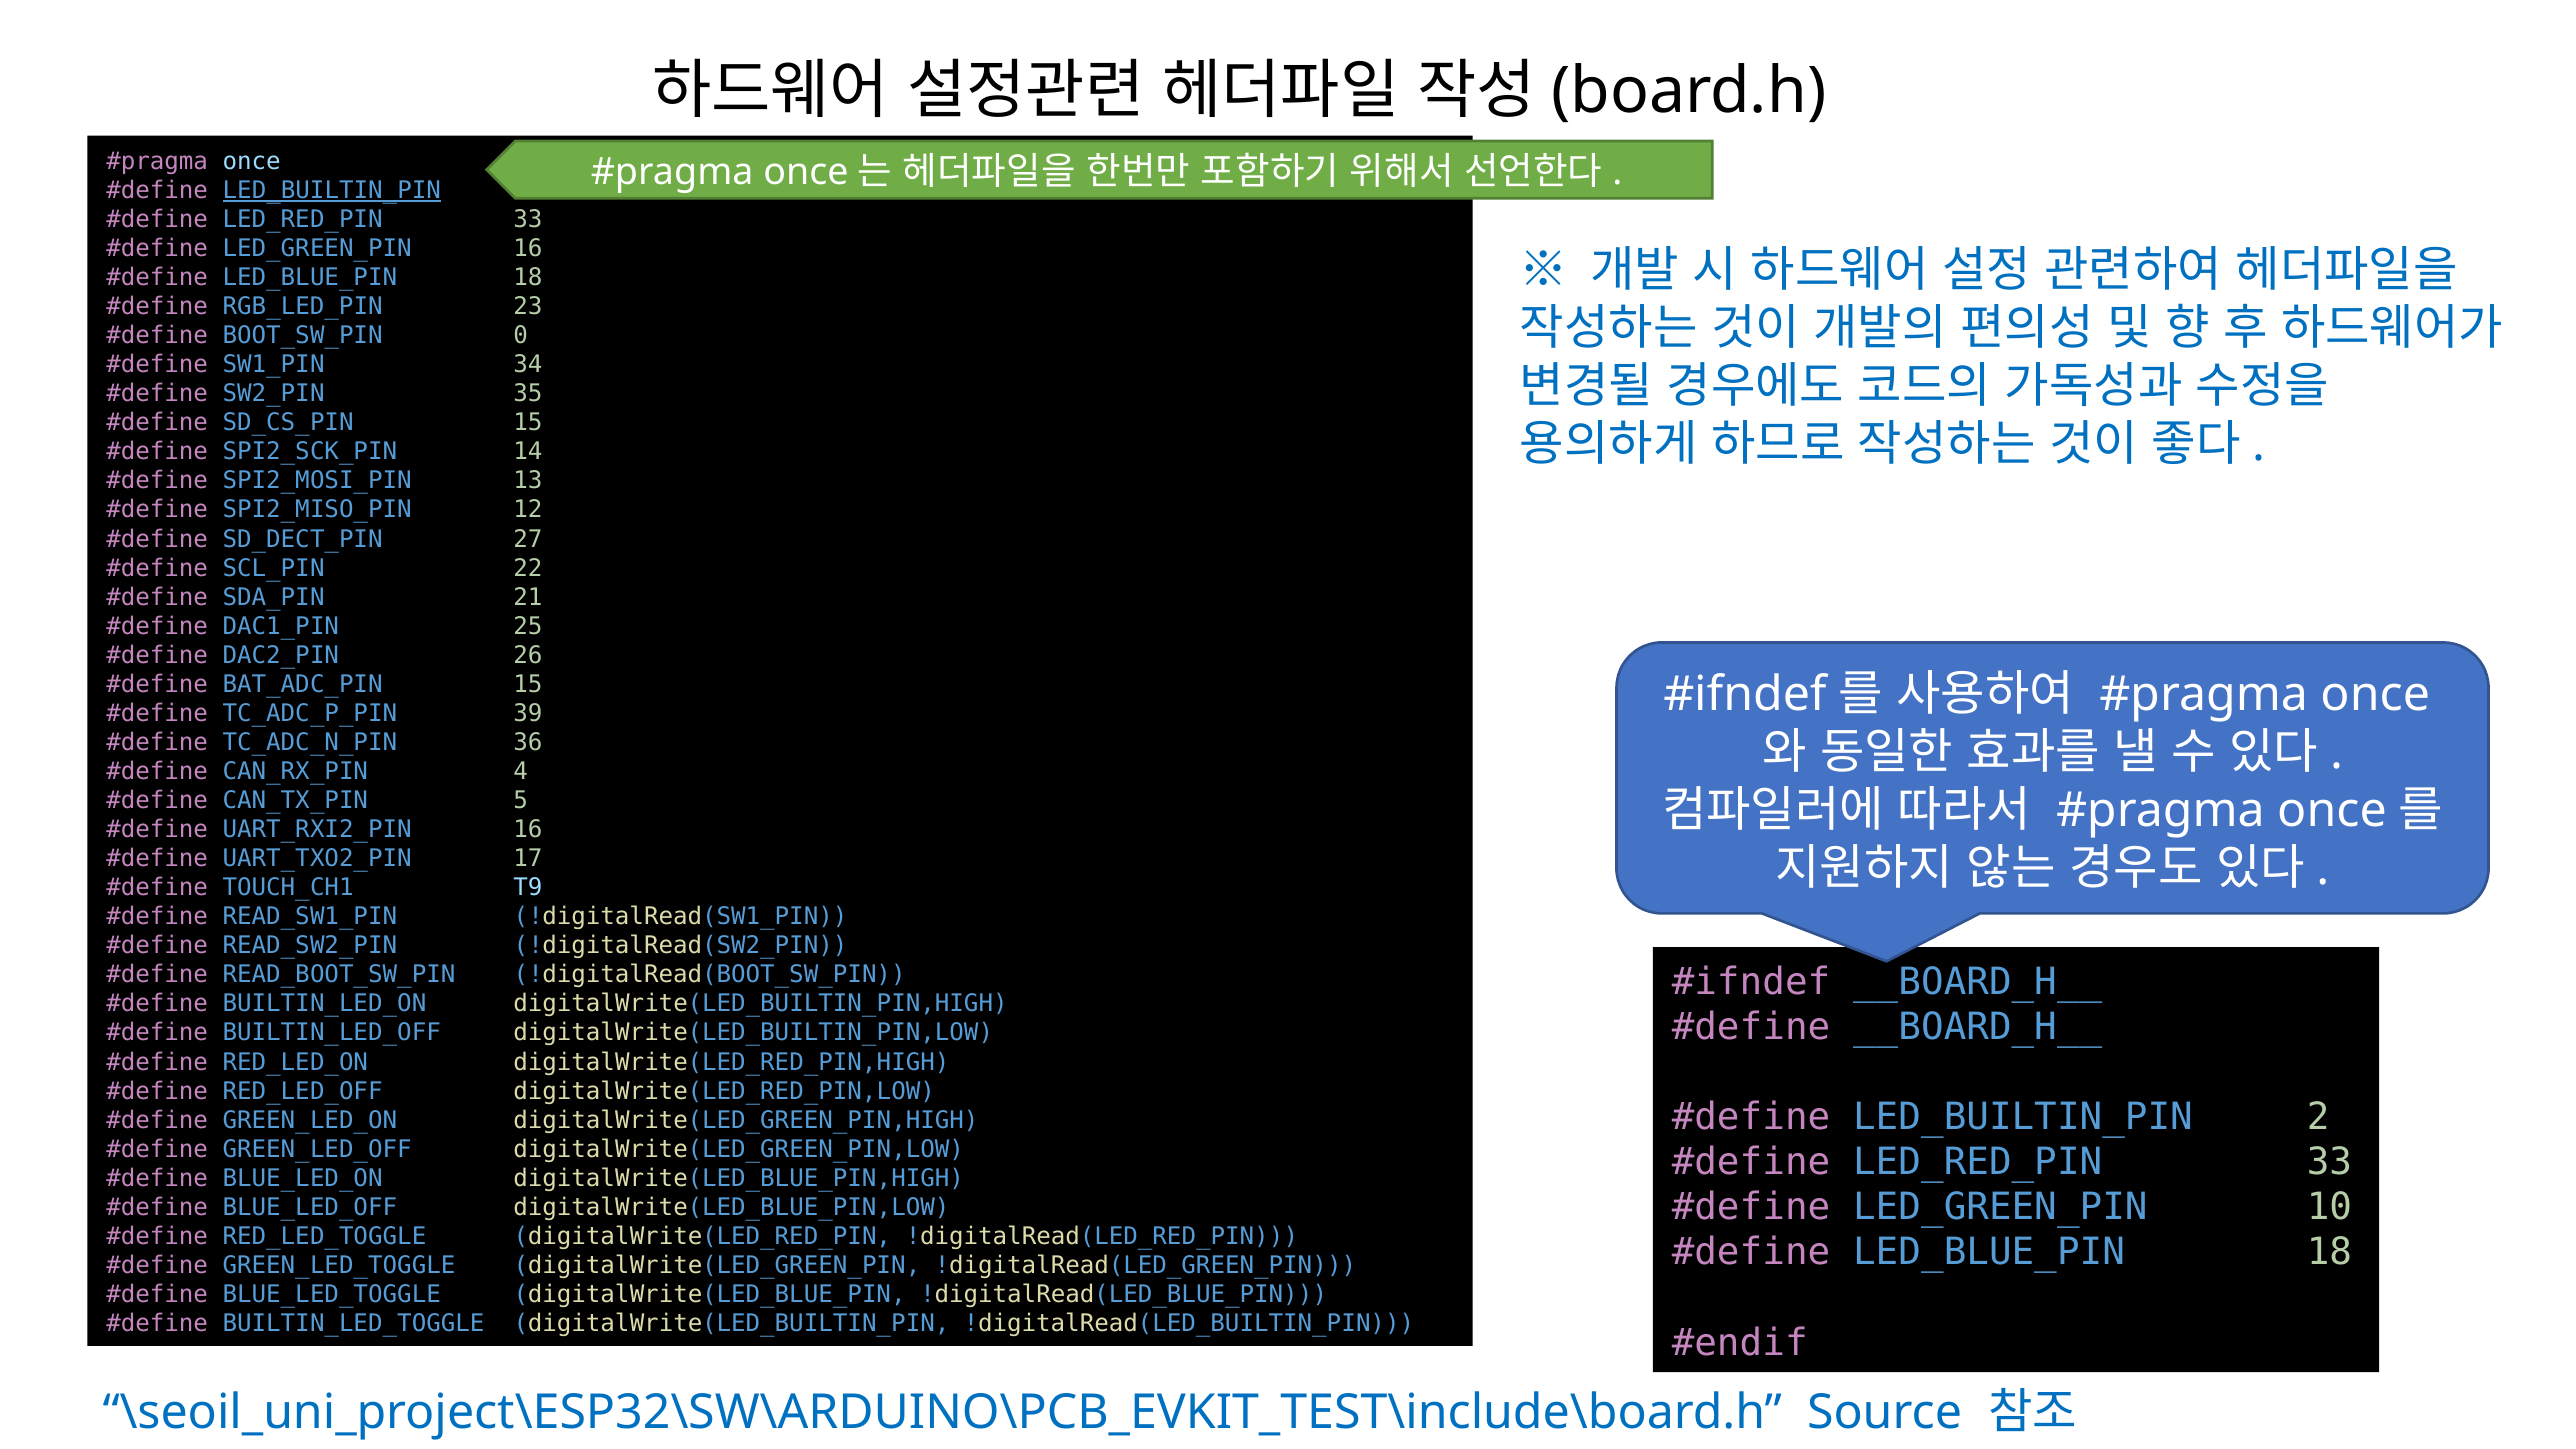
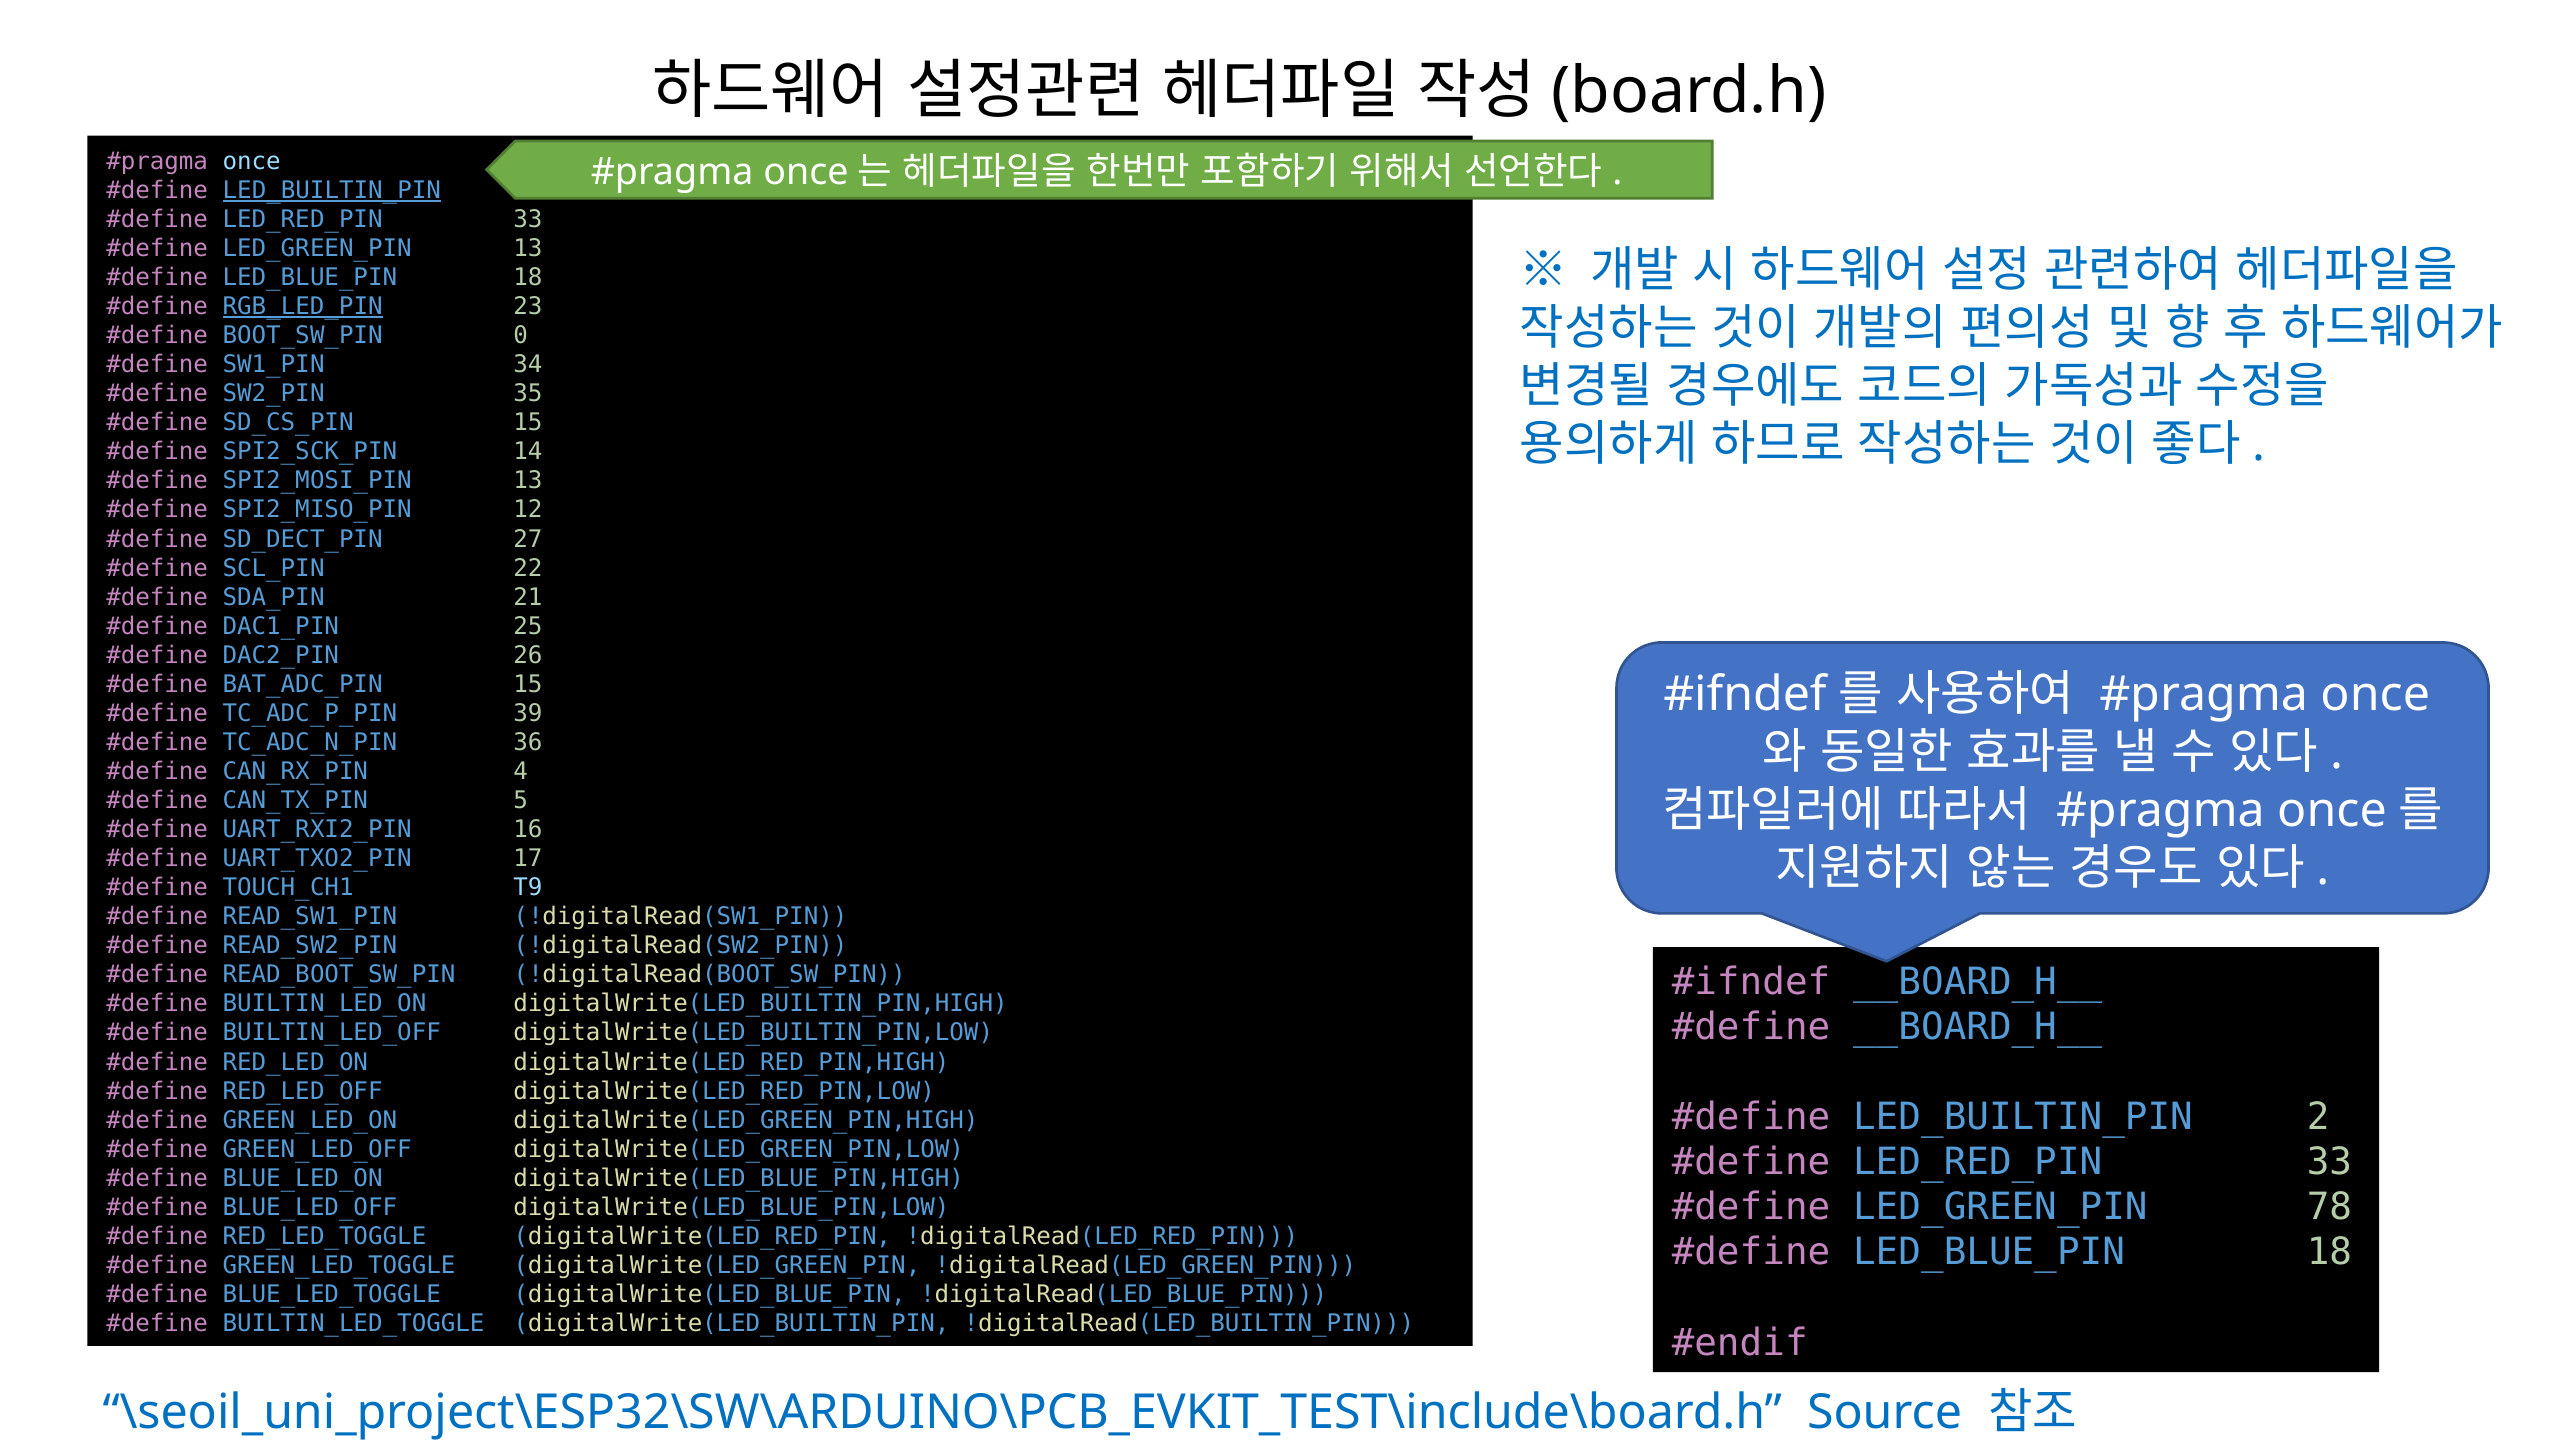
LED_GREEN_PIN 16: 16 -> 13 (528, 248)
RGB_LED_PIN underline: none -> present (303, 307)
10: 10 -> 78 (2329, 1207)
